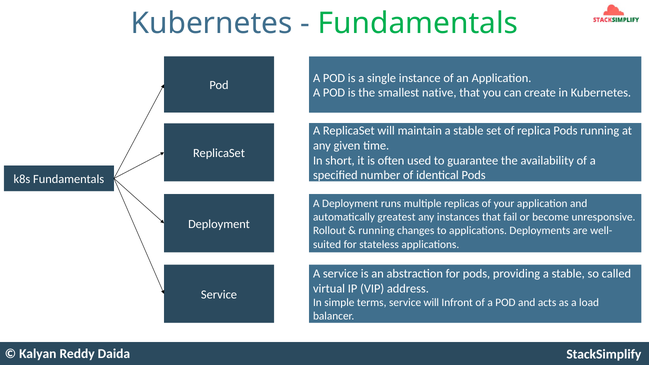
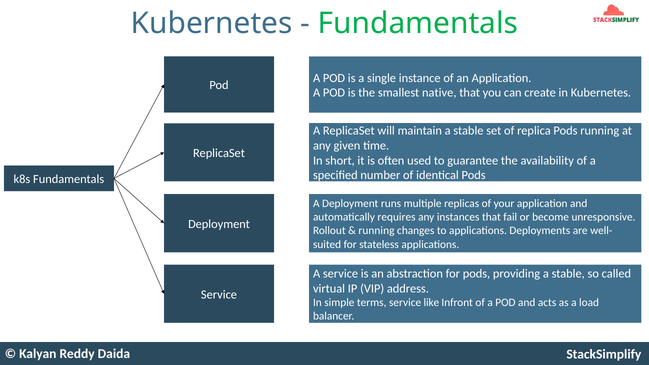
greatest: greatest -> requires (397, 217)
service will: will -> like (431, 303)
